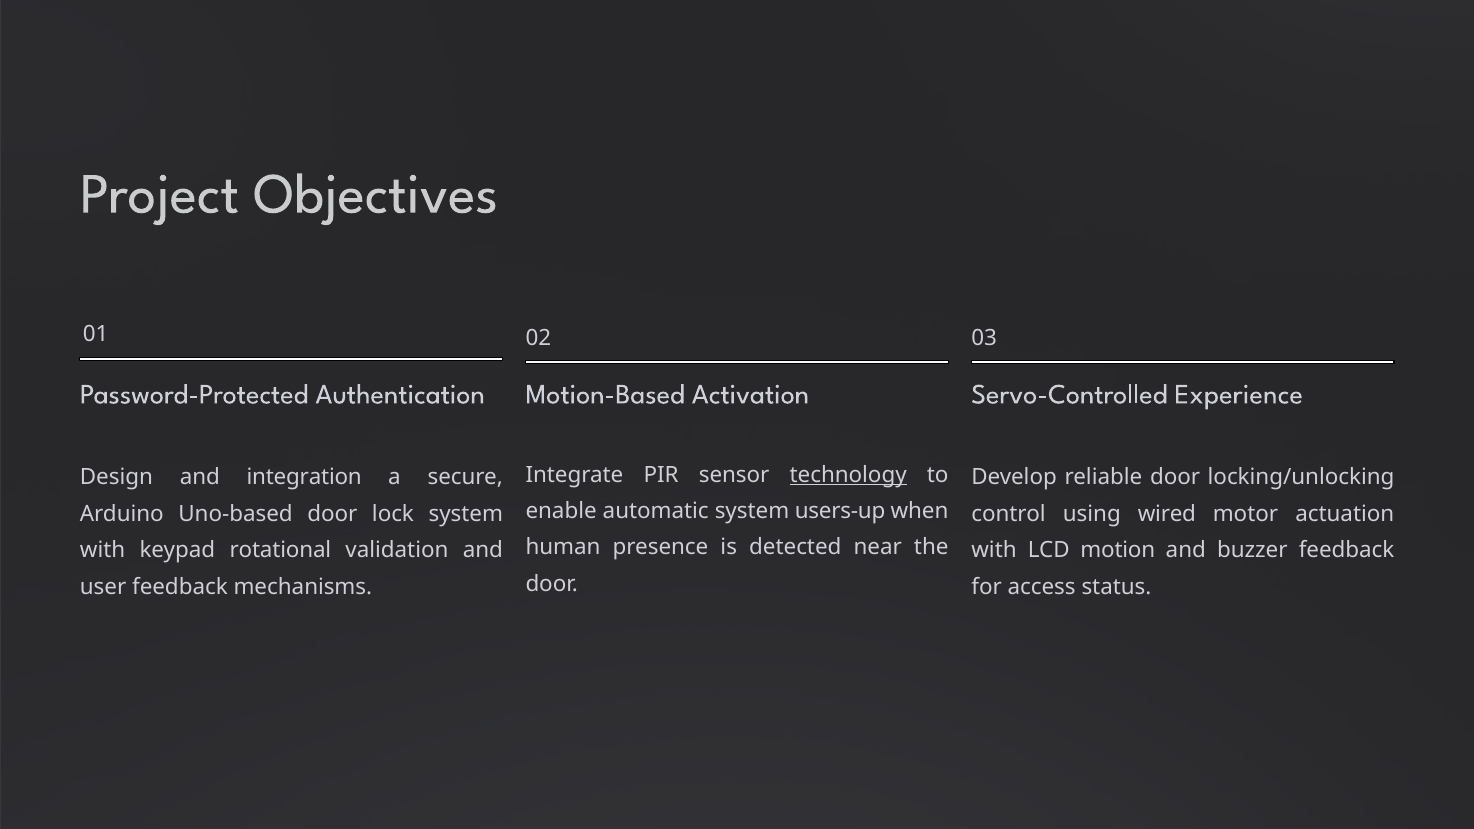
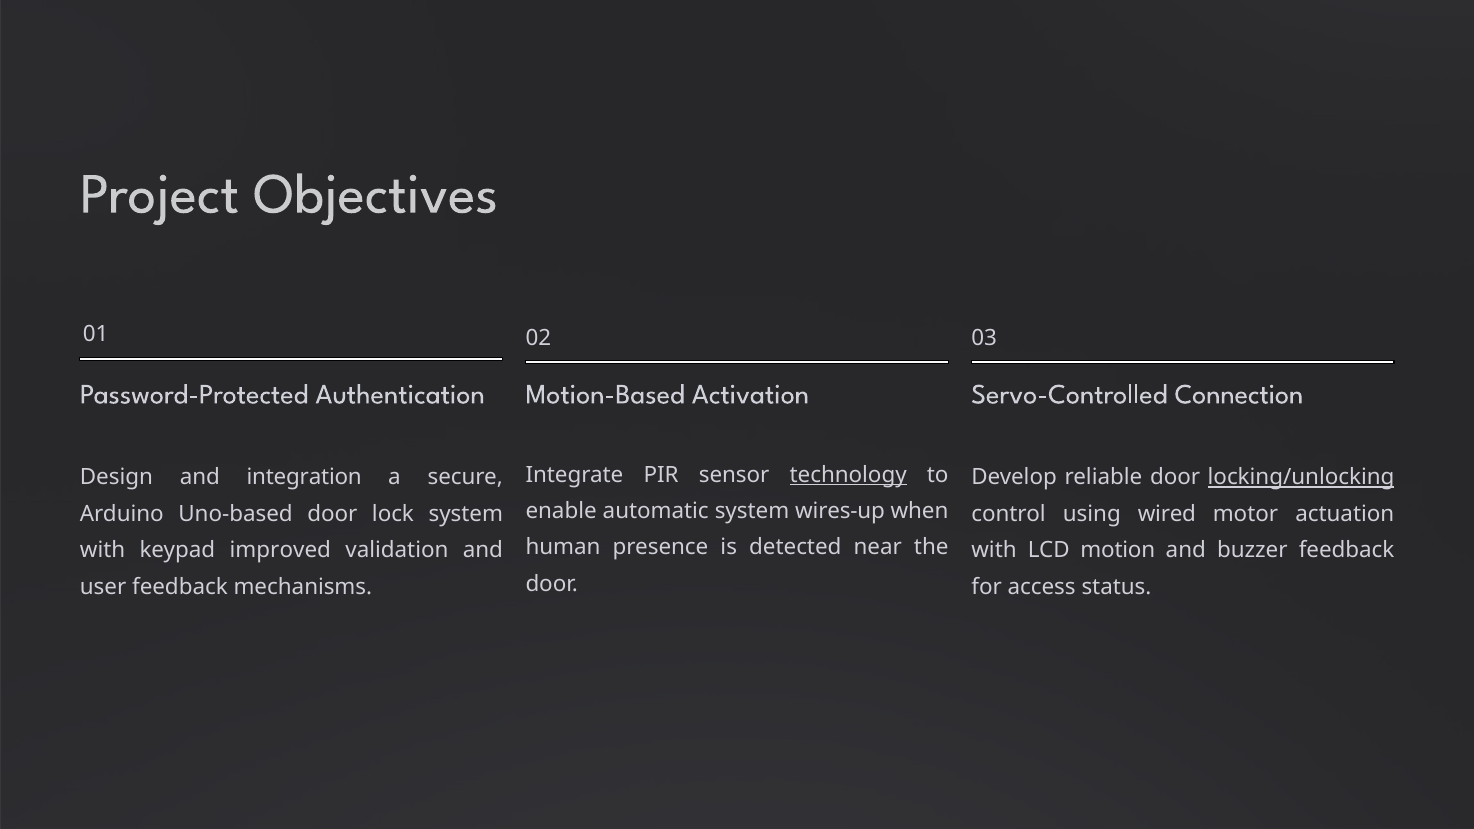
Experience: Experience -> Connection (1239, 394)
locking/unlocking underline: none -> present (1301, 478)
users-up: users-up -> wires-up (840, 511)
rotational: rotational -> improved (280, 550)
